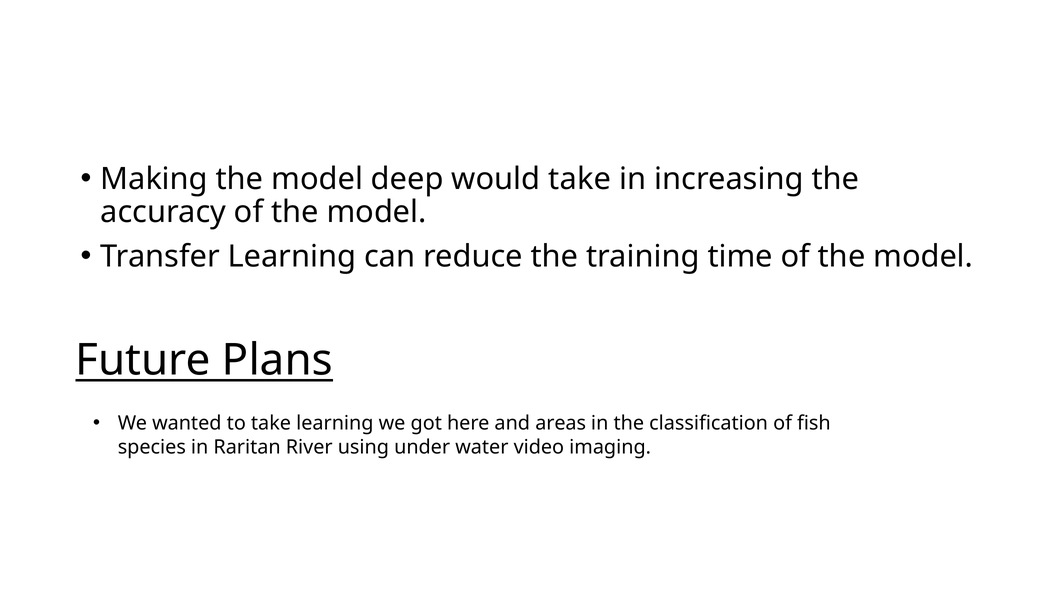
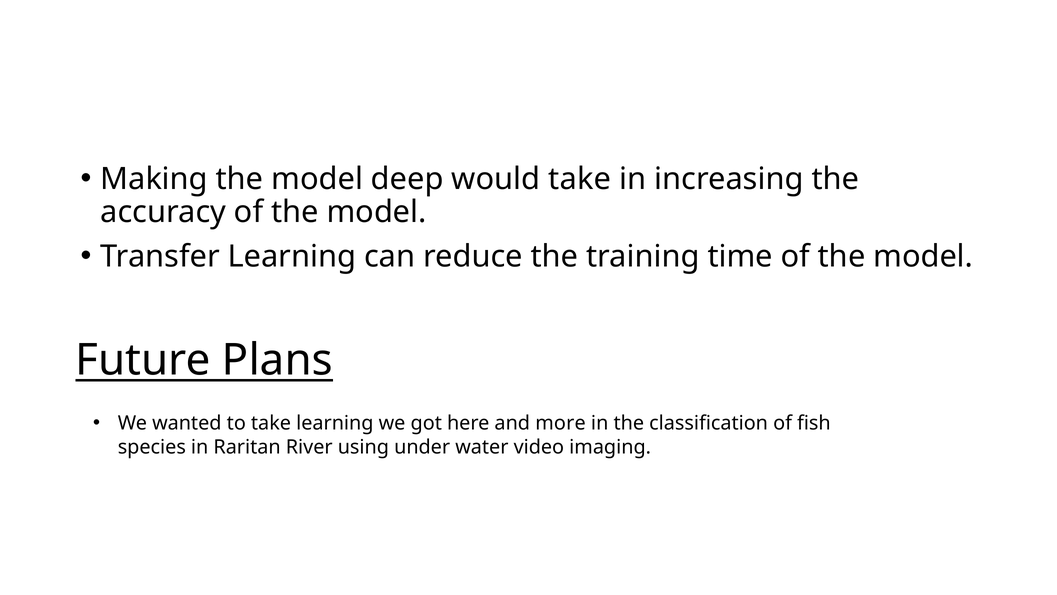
areas: areas -> more (560, 423)
